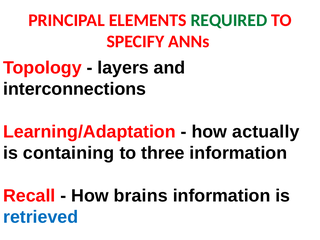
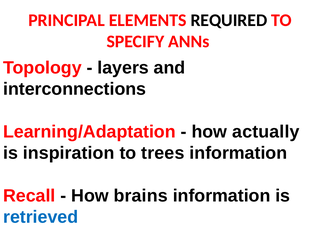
REQUIRED colour: green -> black (229, 20)
containing: containing -> inspiration (69, 153)
three: three -> trees (163, 153)
